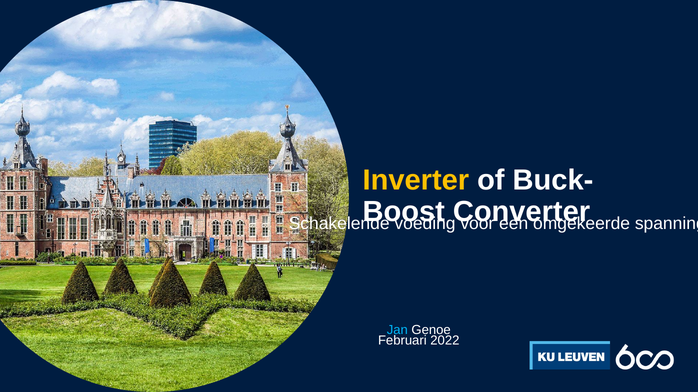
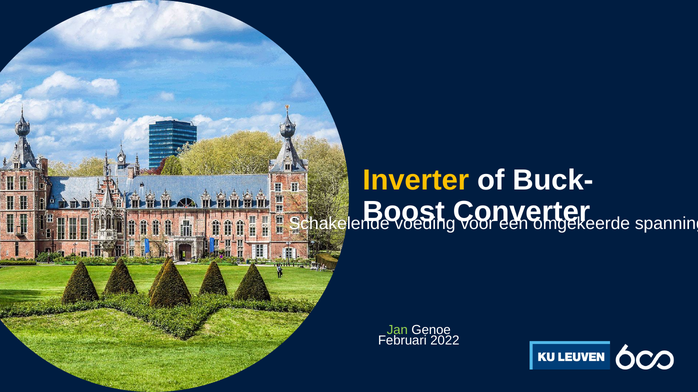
Jan colour: light blue -> light green (397, 331)
